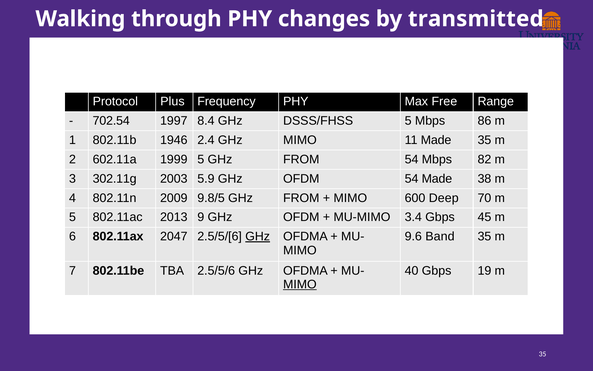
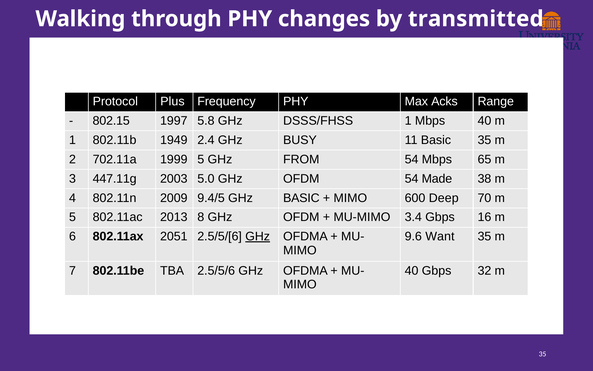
Free: Free -> Acks (445, 101)
702.54: 702.54 -> 802.15 (111, 121)
8.4: 8.4 -> 5.8 (206, 121)
DSSS/FHSS 5: 5 -> 1 (408, 121)
Mbps 86: 86 -> 40 (484, 121)
1946: 1946 -> 1949 (174, 140)
GHz MIMO: MIMO -> BUSY (300, 140)
11 Made: Made -> Basic (436, 140)
602.11a: 602.11a -> 702.11a (115, 159)
82: 82 -> 65 (484, 159)
302.11g: 302.11g -> 447.11g (115, 178)
5.9: 5.9 -> 5.0 (206, 178)
9.8/5: 9.8/5 -> 9.4/5 (211, 198)
FROM: FROM -> BASIC (301, 198)
9: 9 -> 8 (201, 217)
45: 45 -> 16 (484, 217)
2047: 2047 -> 2051 (174, 236)
Band: Band -> Want (440, 236)
19: 19 -> 32 (484, 270)
MIMO underline: present -> none (300, 284)
